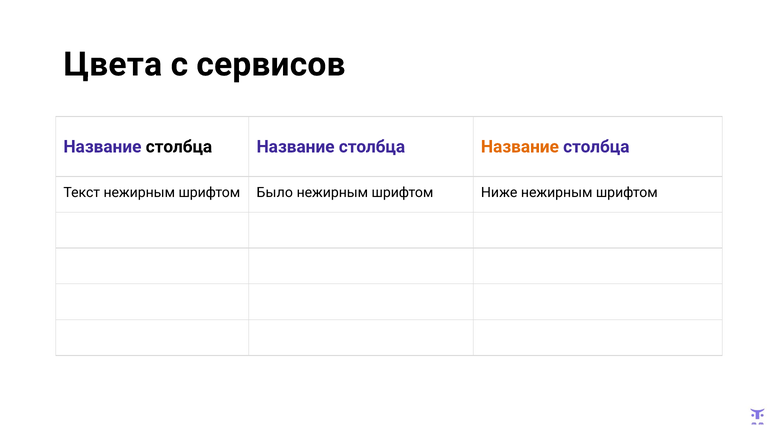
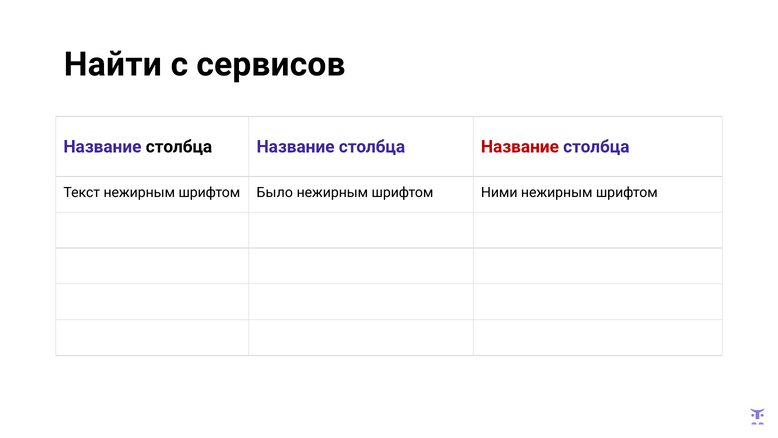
Цвета: Цвета -> Найти (113, 64)
Название colour: orange -> red (520, 147)
Ниже: Ниже -> Ними (499, 192)
